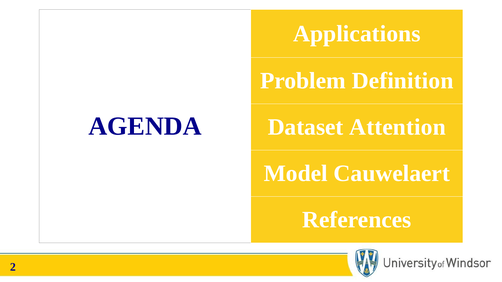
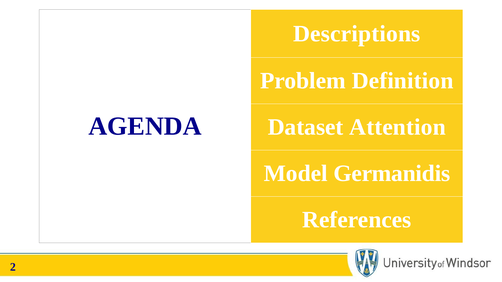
Applications: Applications -> Descriptions (357, 34)
Cauwelaert: Cauwelaert -> Germanidis (392, 174)
